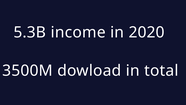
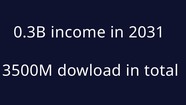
5.3B: 5.3B -> 0.3B (30, 32)
2020: 2020 -> 2031 (147, 32)
